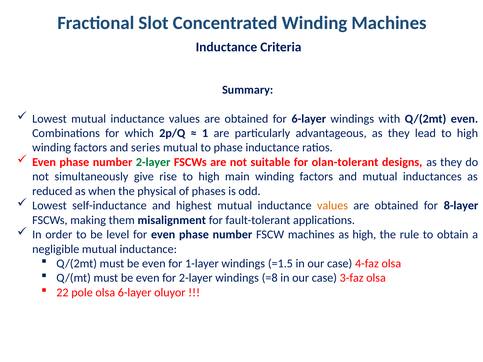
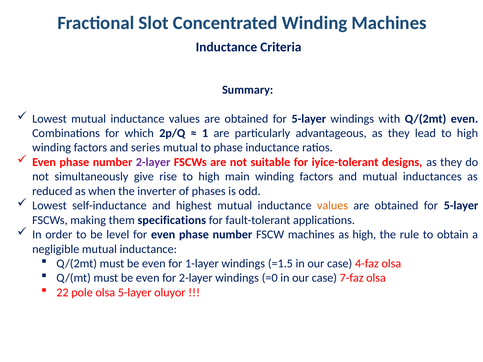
6-layer: 6-layer -> 5-layer (309, 119)
2-layer colour: green -> purple (153, 162)
olan-tolerant: olan-tolerant -> iyice-tolerant (345, 162)
physical: physical -> inverter (157, 191)
8-layer: 8-layer -> 5-layer (461, 206)
misalignment: misalignment -> specifications (172, 220)
=8: =8 -> =0 (270, 278)
3-faz: 3-faz -> 7-faz (352, 278)
olsa 6-layer: 6-layer -> 5-layer (135, 293)
